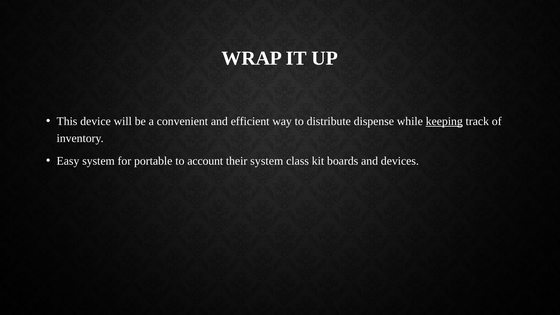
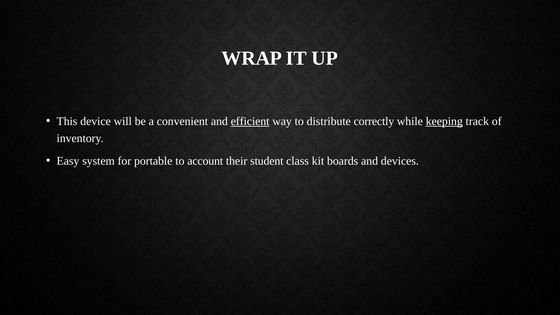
efficient underline: none -> present (250, 121)
dispense: dispense -> correctly (374, 121)
their system: system -> student (267, 161)
